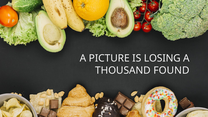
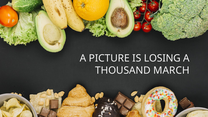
FOUND: FOUND -> MARCH (171, 70)
